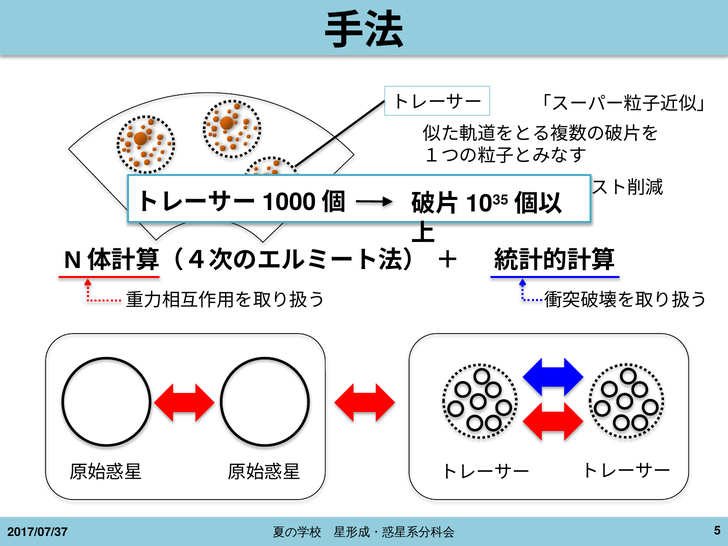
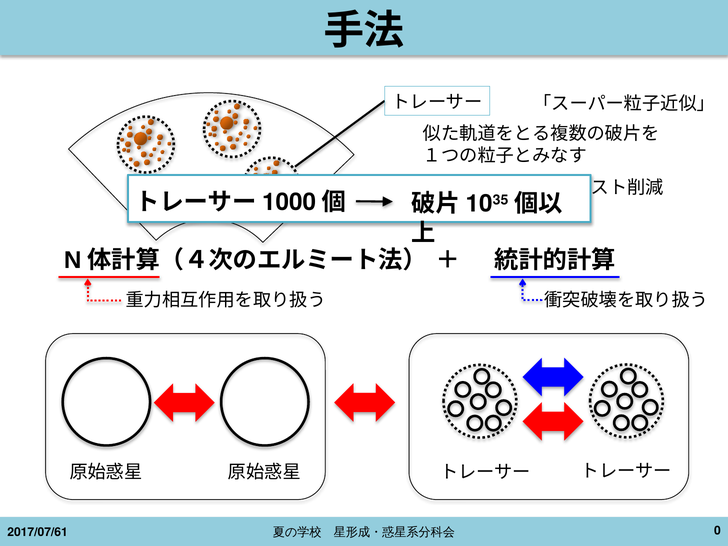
5: 5 -> 0 (717, 531)
2017/07/37: 2017/07/37 -> 2017/07/61 (38, 532)
